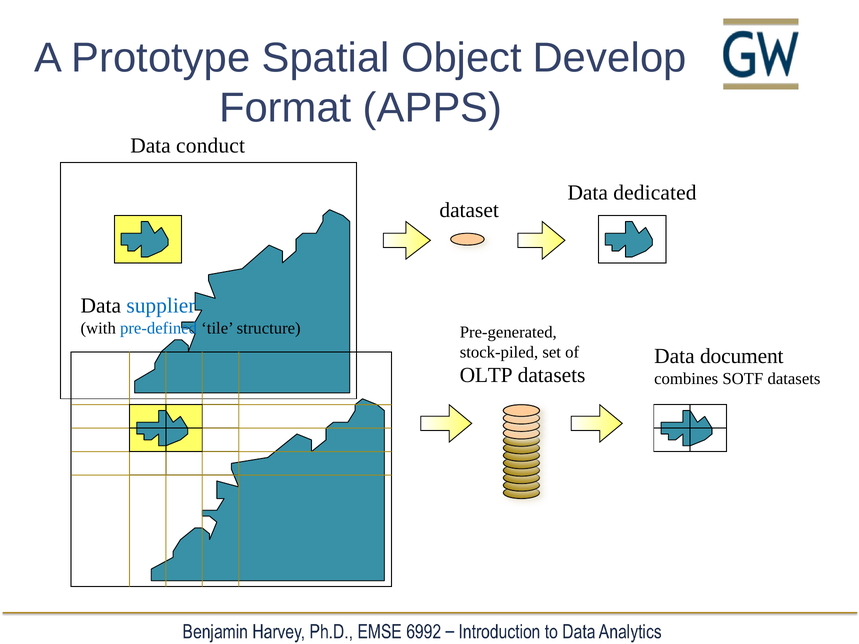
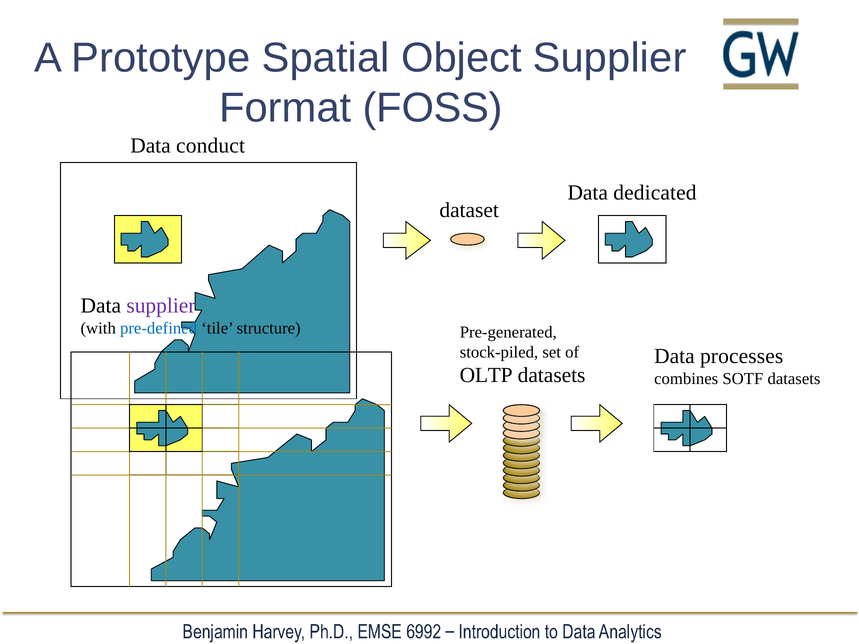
Object Develop: Develop -> Supplier (610, 58)
APPS: APPS -> FOSS (433, 108)
supplier colour: blue -> purple (161, 306)
document: document -> processes (742, 356)
